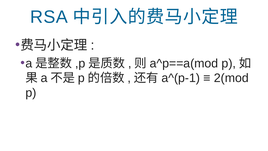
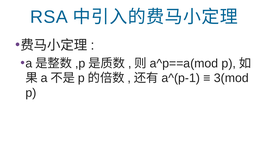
2(mod: 2(mod -> 3(mod (231, 78)
